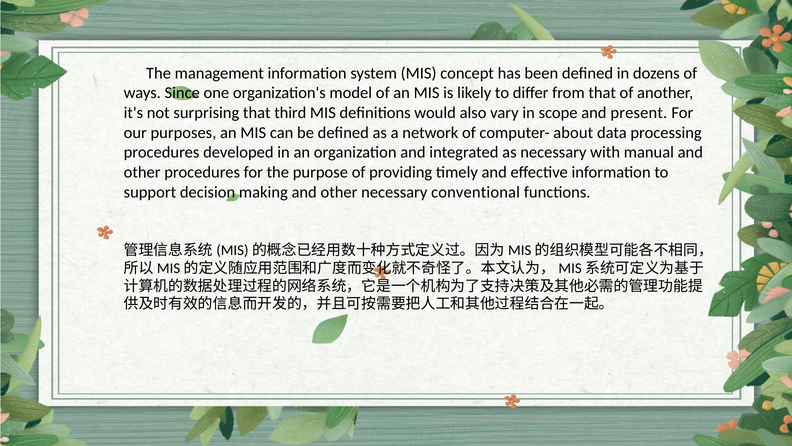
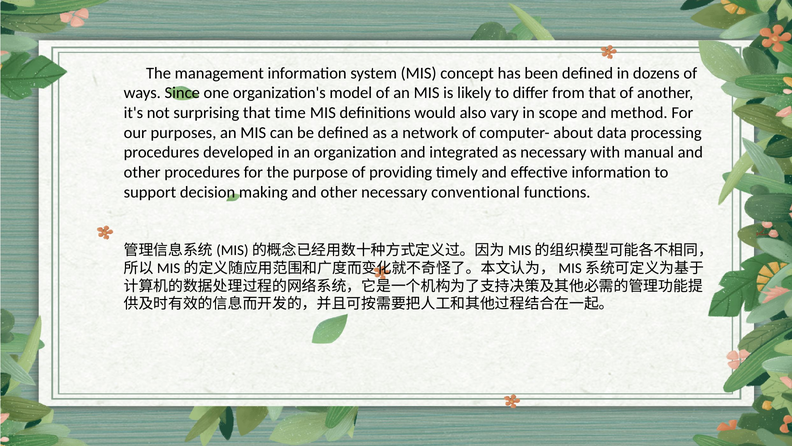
third: third -> time (290, 113)
present: present -> method (639, 113)
